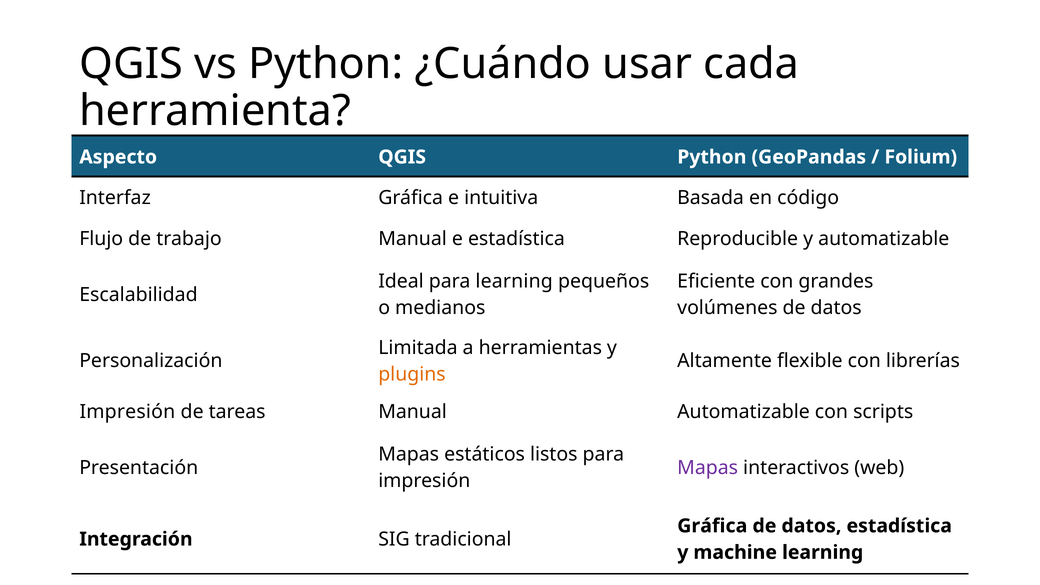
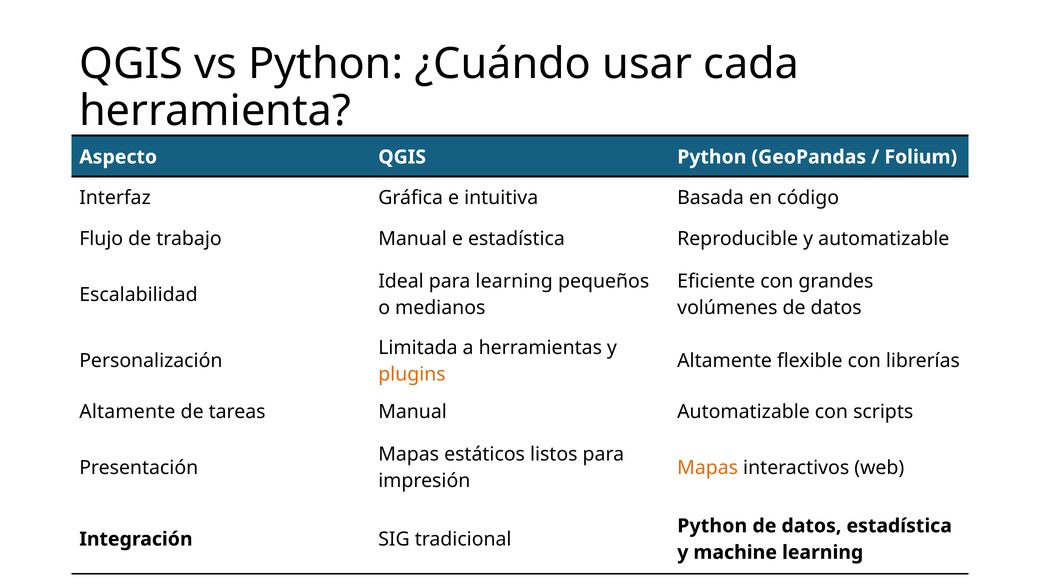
Impresión: Impresión -> Altamente (127, 412)
Mapas colour: purple -> orange (708, 468)
Gráfica: Gráfica -> Python (712, 526)
